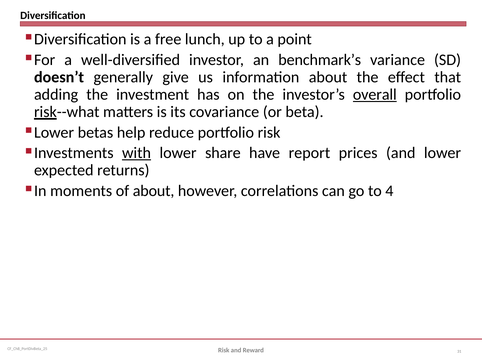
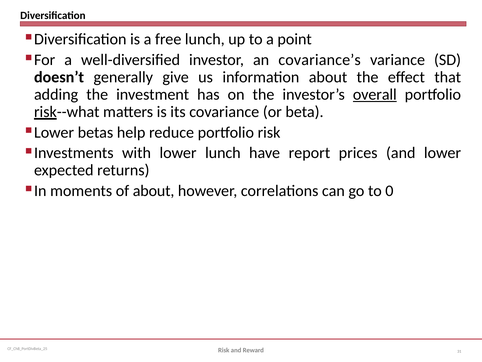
benchmark’s: benchmark’s -> covariance’s (320, 60)
with underline: present -> none (137, 153)
lower share: share -> lunch (223, 153)
4: 4 -> 0 (389, 191)
